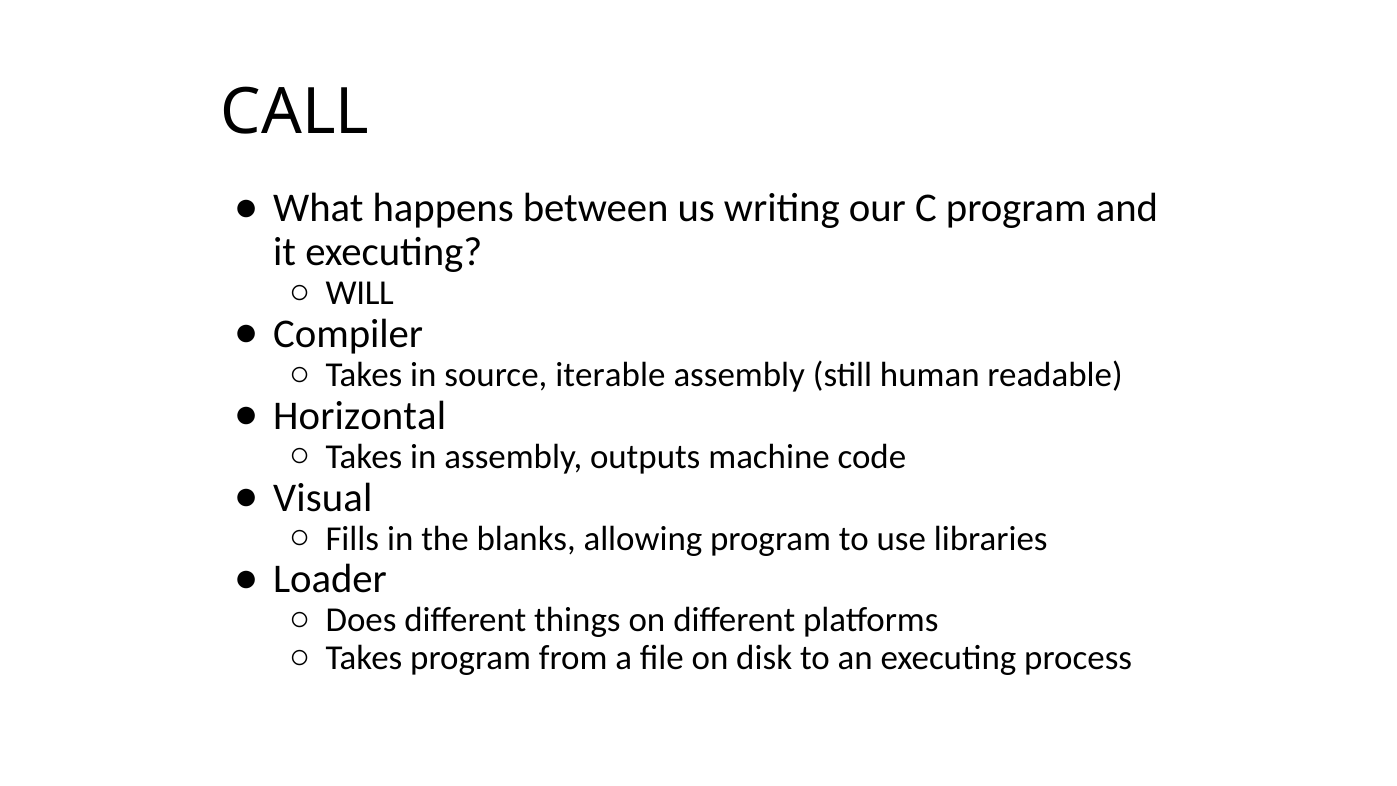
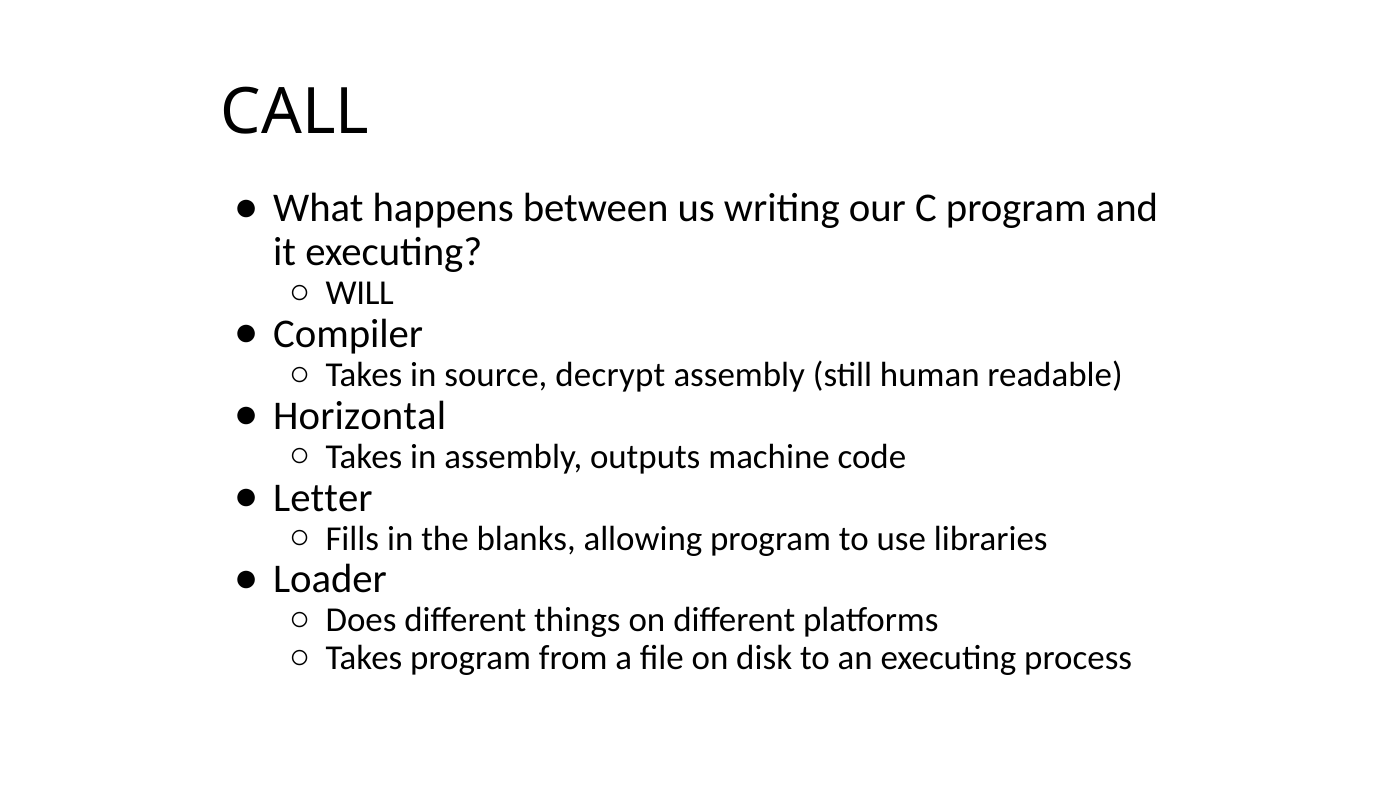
iterable: iterable -> decrypt (610, 375)
Visual: Visual -> Letter (323, 497)
